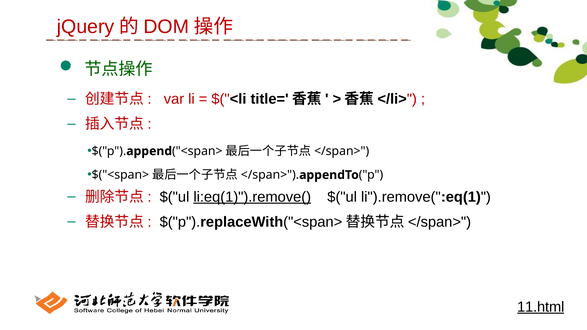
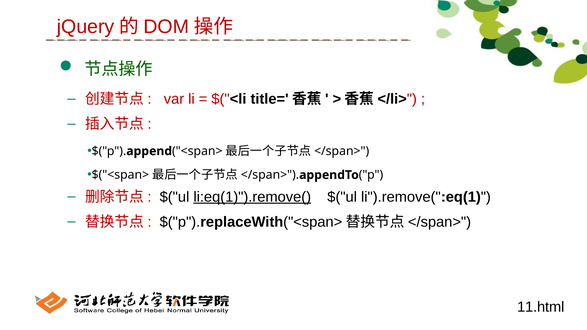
11.html underline: present -> none (541, 307)
